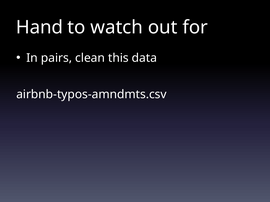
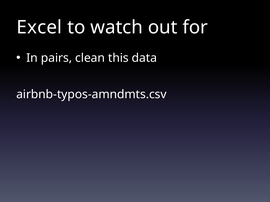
Hand: Hand -> Excel (39, 27)
